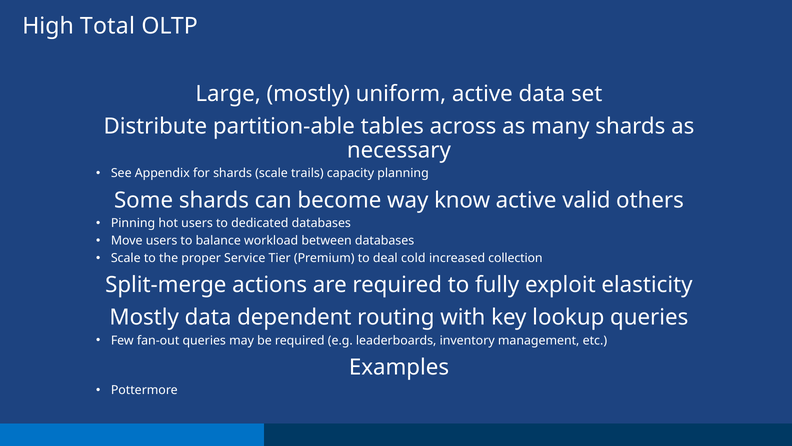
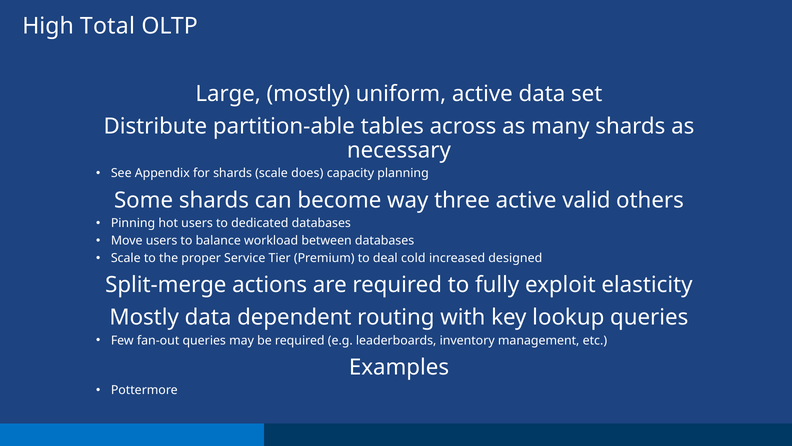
trails: trails -> does (307, 173)
know: know -> three (462, 200)
collection: collection -> designed (515, 258)
